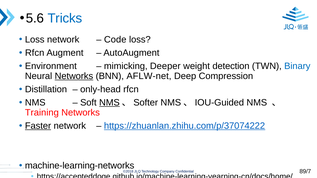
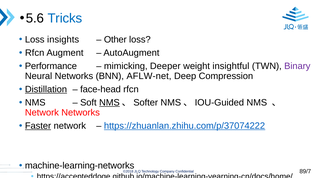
Loss network: network -> insights (63, 40)
Code: Code -> Other (115, 40)
Environment: Environment -> Performance (51, 66)
detection: detection -> insightful (231, 66)
Binary colour: blue -> purple (297, 66)
Networks underline: present -> none (74, 76)
Distillation underline: none -> present (46, 89)
only-head: only-head -> face-head (101, 89)
Training: Training -> Network (42, 113)
